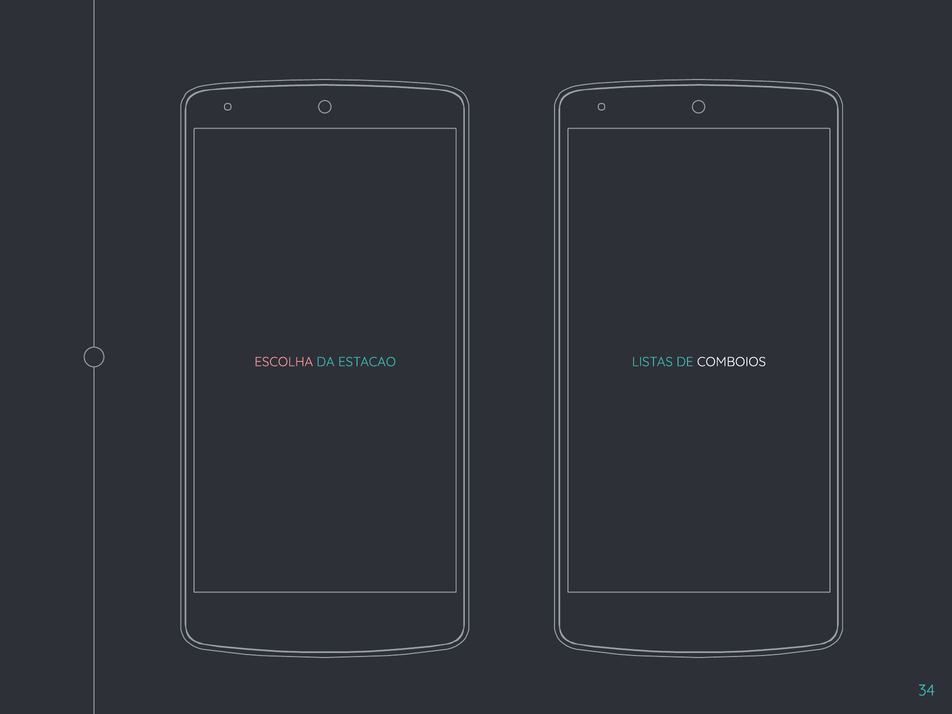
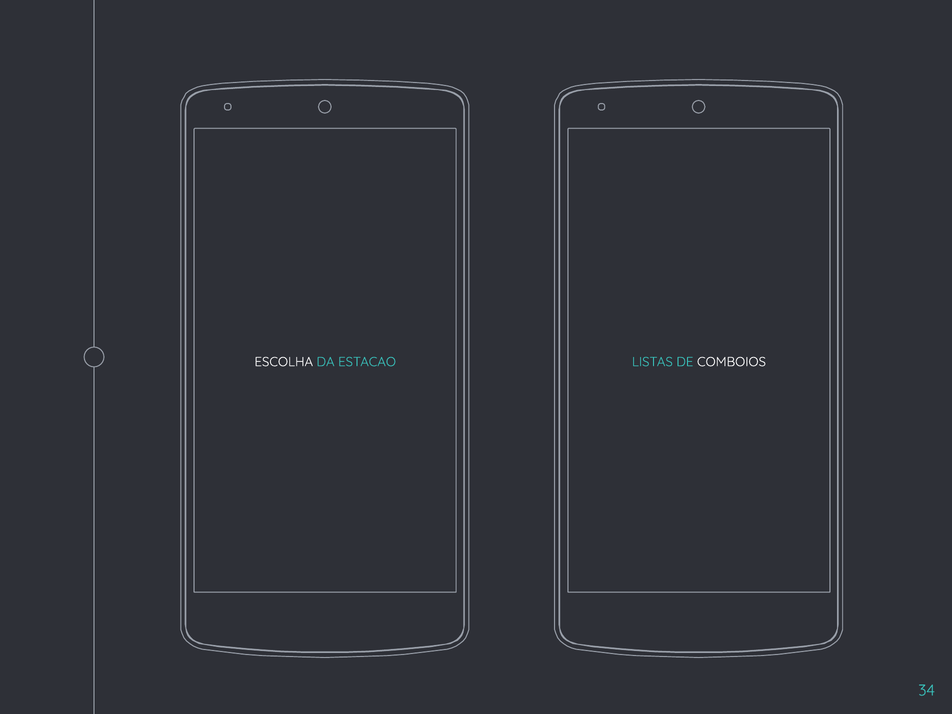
ESCOLHA colour: pink -> white (284, 362)
